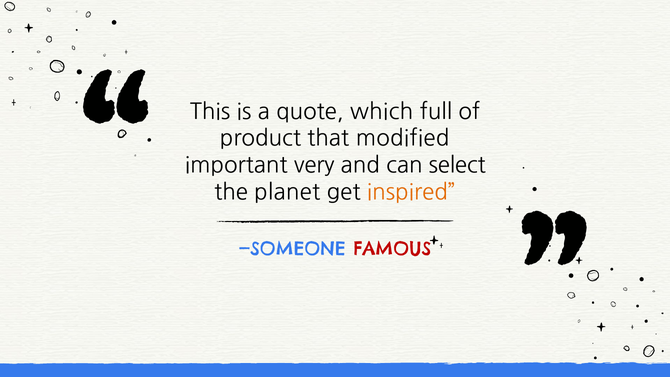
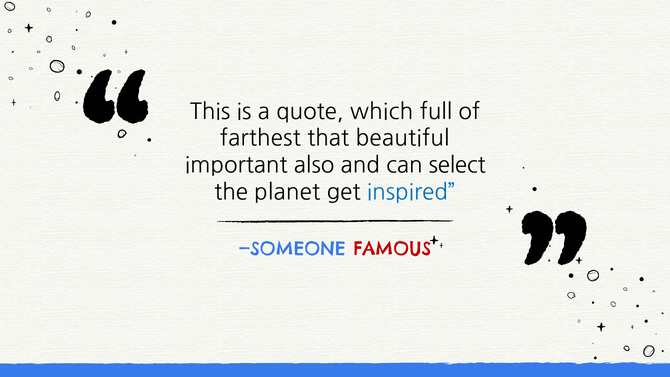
product: product -> farthest (260, 138)
modified: modified -> beautiful (403, 138)
very: very -> also (314, 165)
inspired colour: orange -> blue (411, 192)
